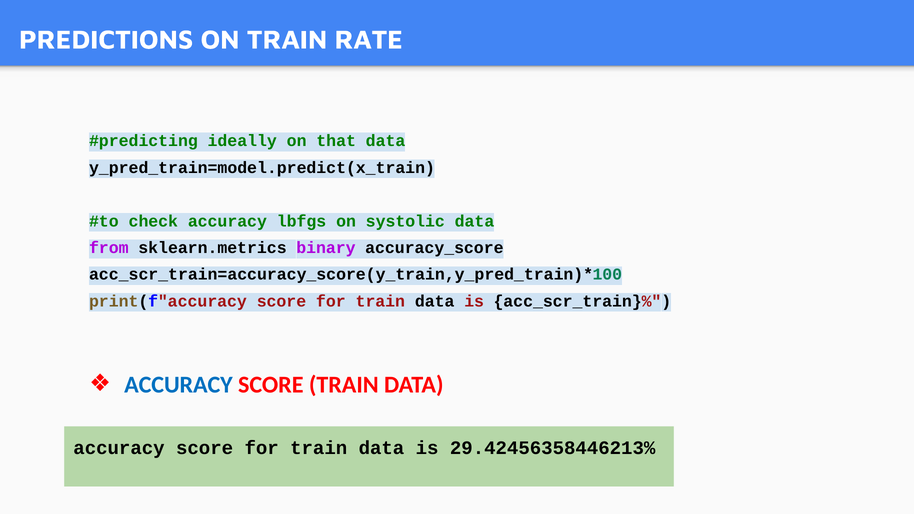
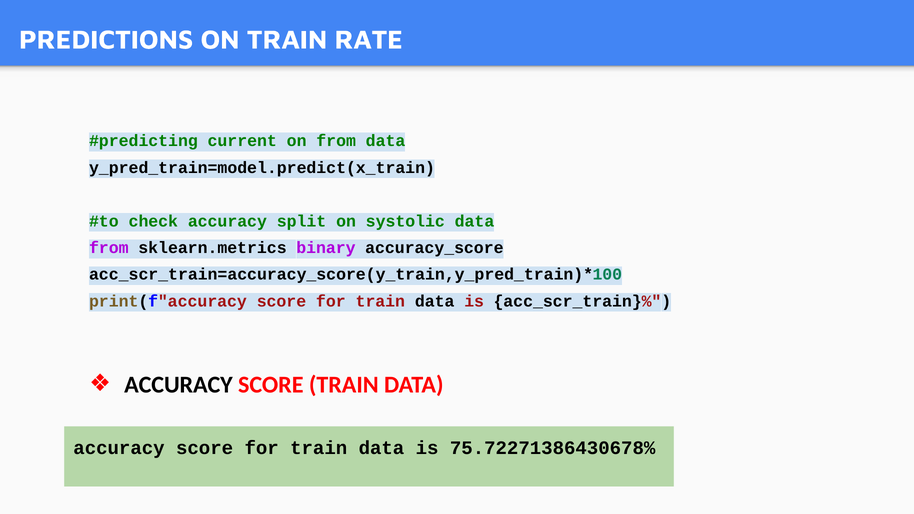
ideally: ideally -> current (242, 141)
on that: that -> from (336, 141)
lbfgs: lbfgs -> split (302, 221)
ACCURACY colour: blue -> black (178, 385)
29.42456358446213%: 29.42456358446213% -> 75.72271386430678% (553, 448)
